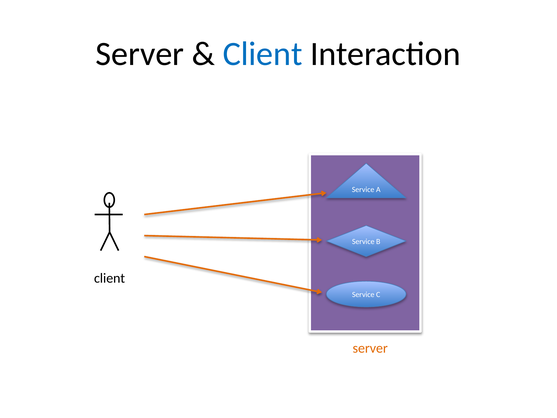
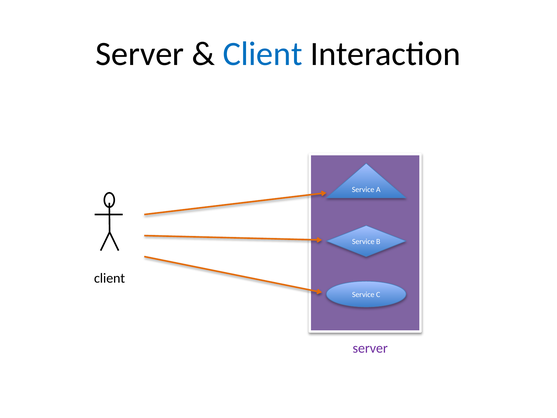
server colour: orange -> purple (370, 348)
